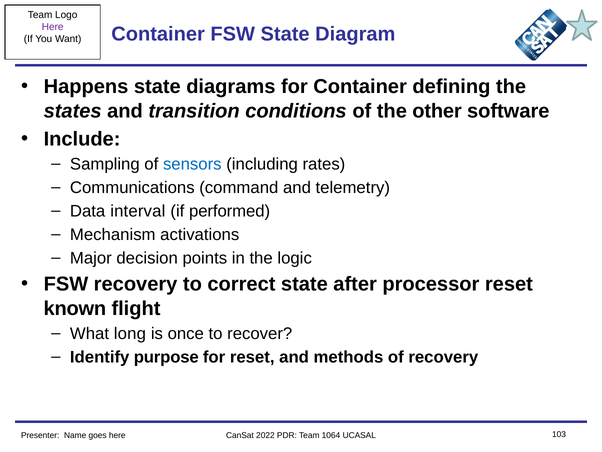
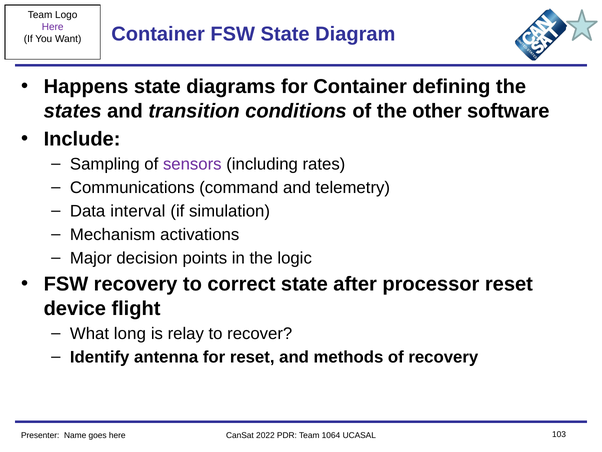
sensors colour: blue -> purple (192, 164)
performed: performed -> simulation (230, 211)
known: known -> device (75, 308)
once: once -> relay (186, 333)
purpose: purpose -> antenna (166, 357)
